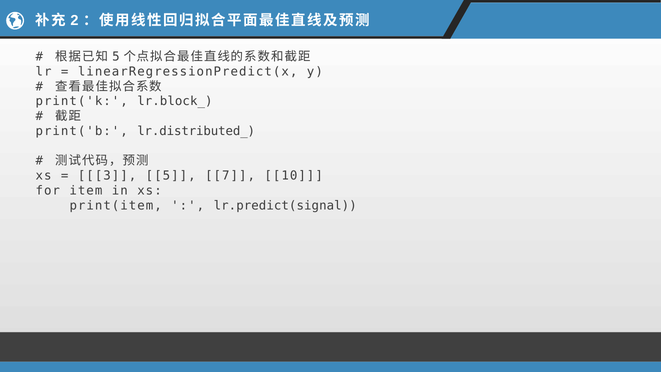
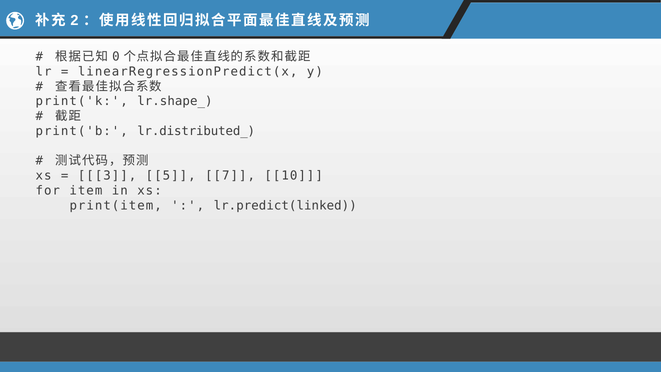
5: 5 -> 0 (116, 57)
lr.block_: lr.block_ -> lr.shape_ (175, 101)
lr.predict(signal: lr.predict(signal -> lr.predict(linked (285, 205)
